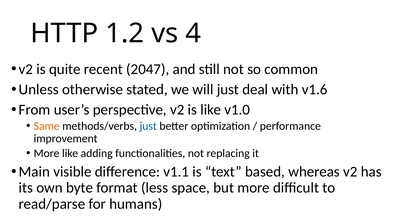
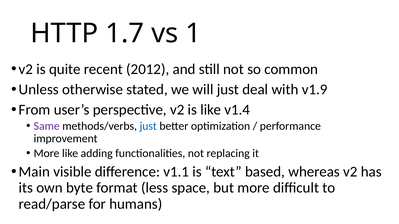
1.2: 1.2 -> 1.7 (125, 33)
4: 4 -> 1 (193, 33)
2047: 2047 -> 2012 (148, 69)
v1.6: v1.6 -> v1.9 (315, 90)
v1.0: v1.0 -> v1.4 (237, 110)
Same colour: orange -> purple (47, 126)
